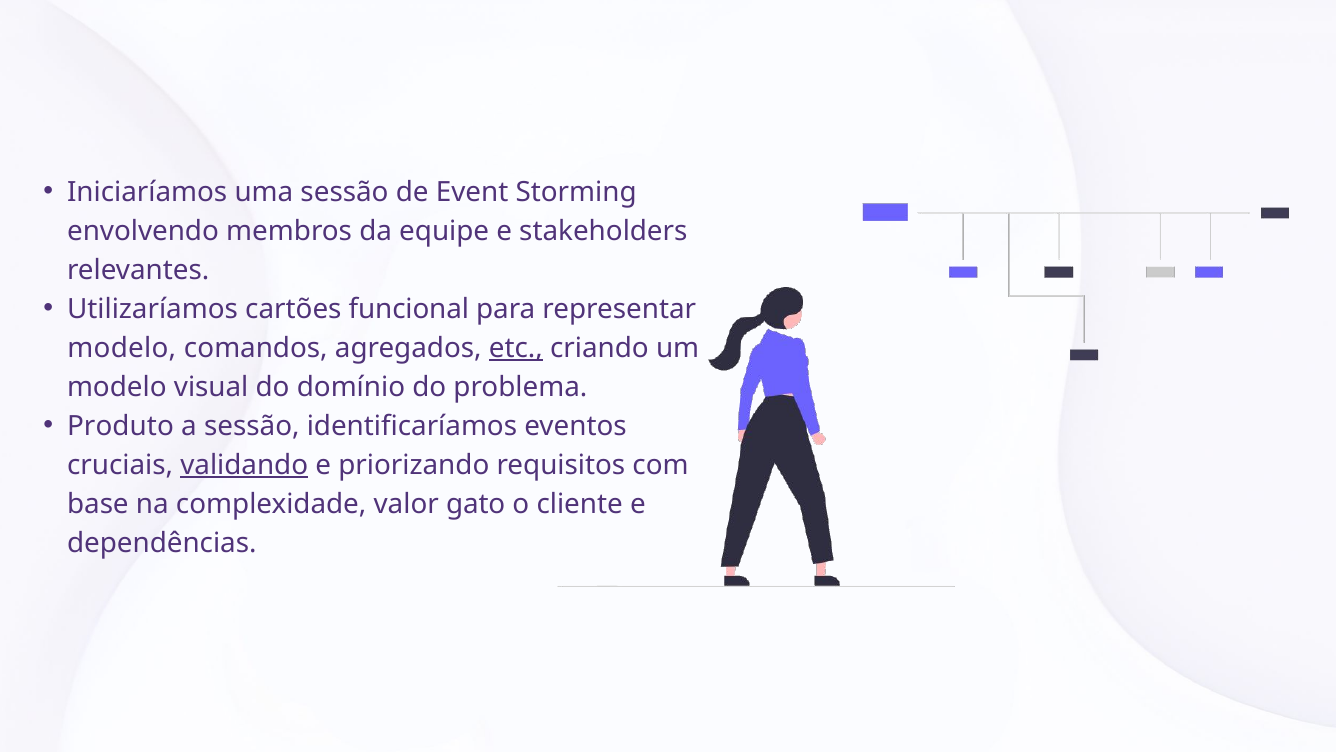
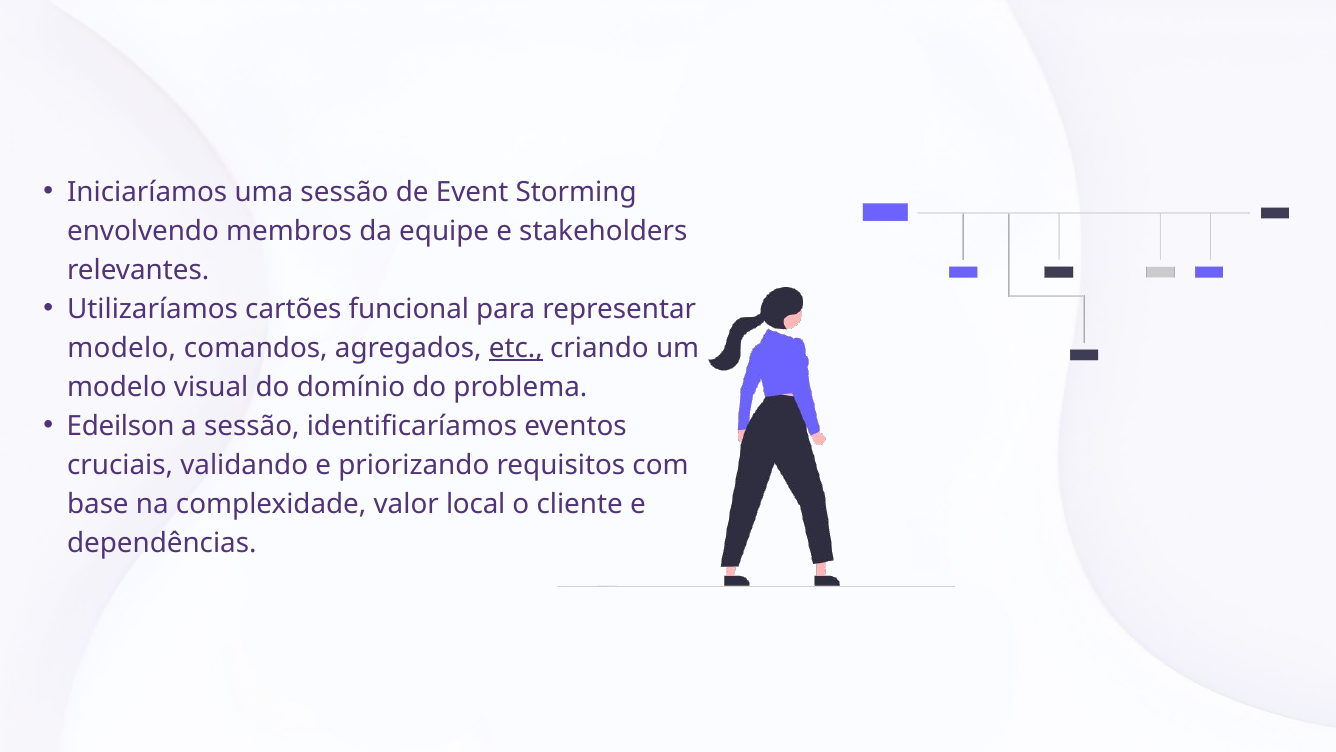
Produto: Produto -> Edeilson (121, 426)
validando underline: present -> none (244, 465)
gato: gato -> local (476, 504)
